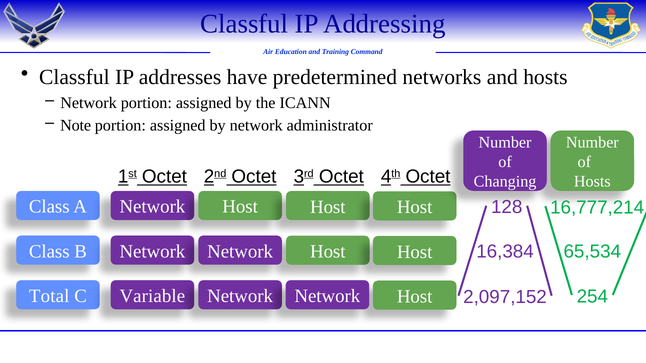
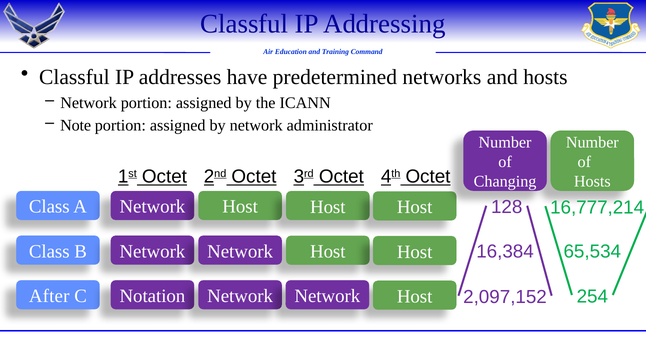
Total: Total -> After (49, 296)
Variable: Variable -> Notation (152, 296)
